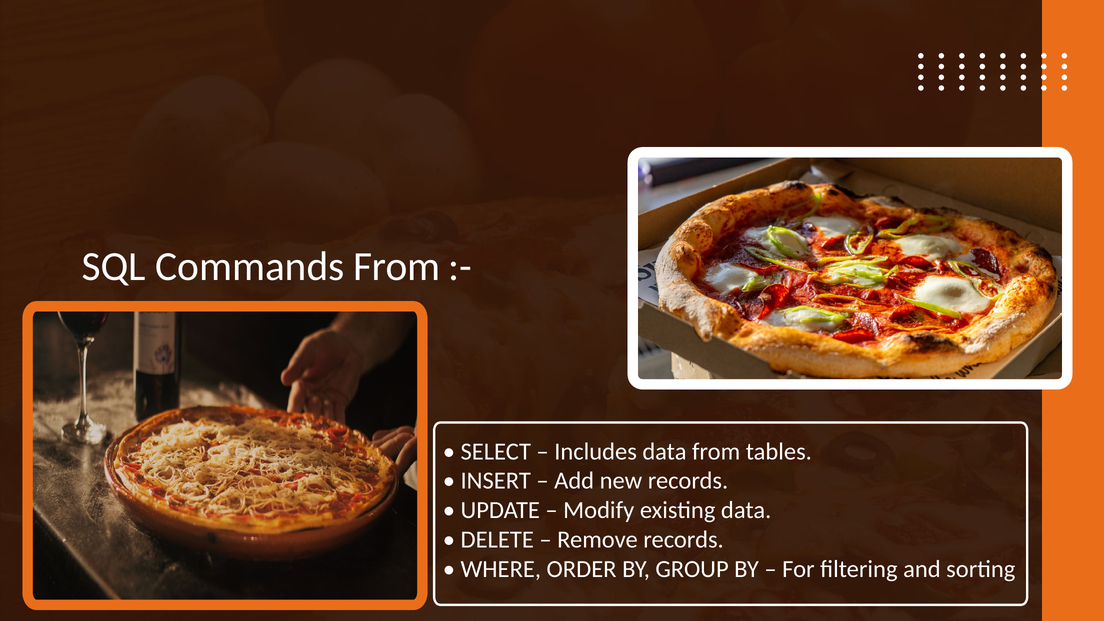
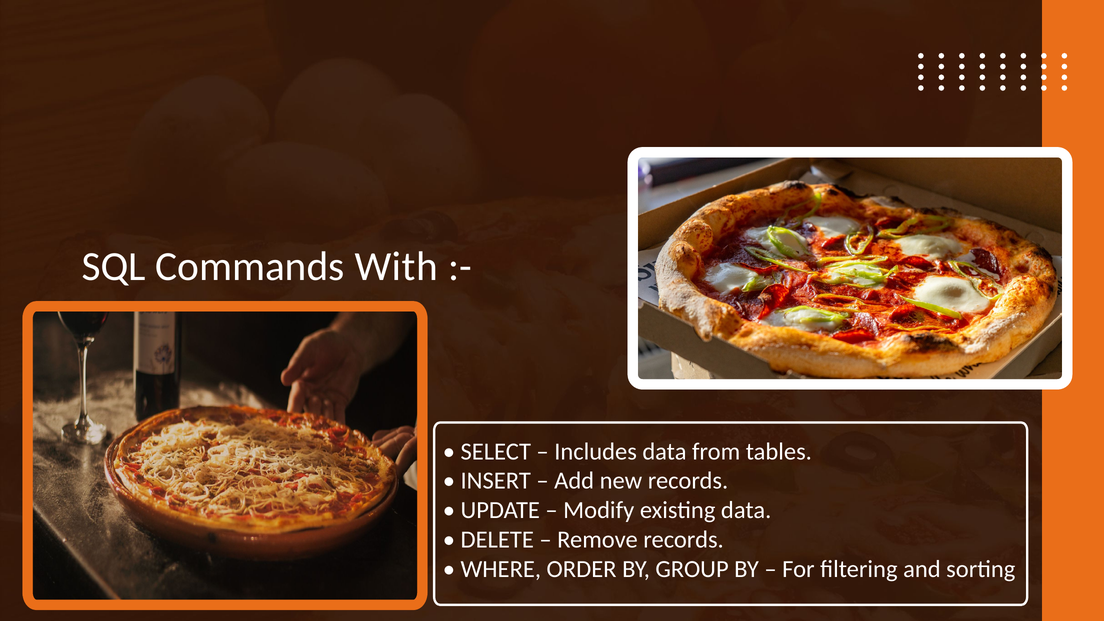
Commands From: From -> With (396, 267)
